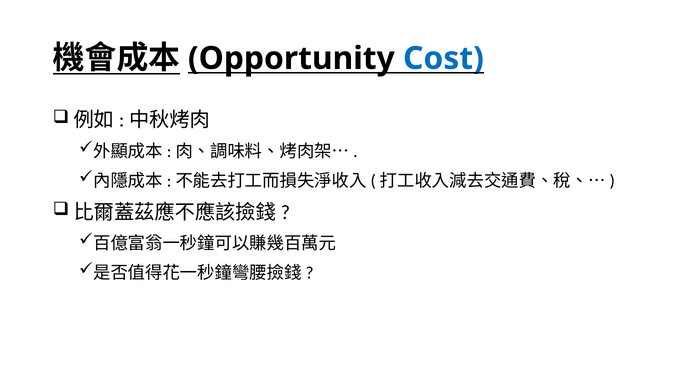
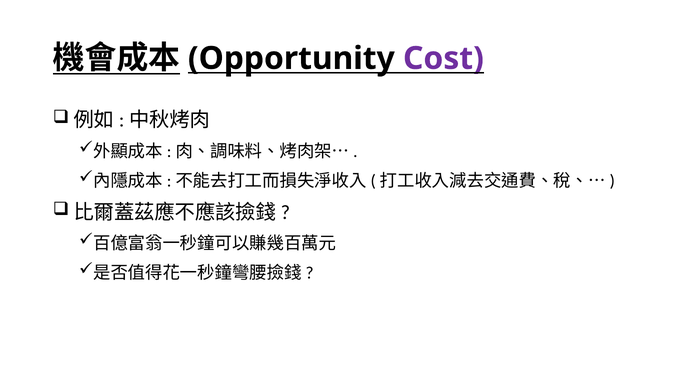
Cost colour: blue -> purple (443, 58)
